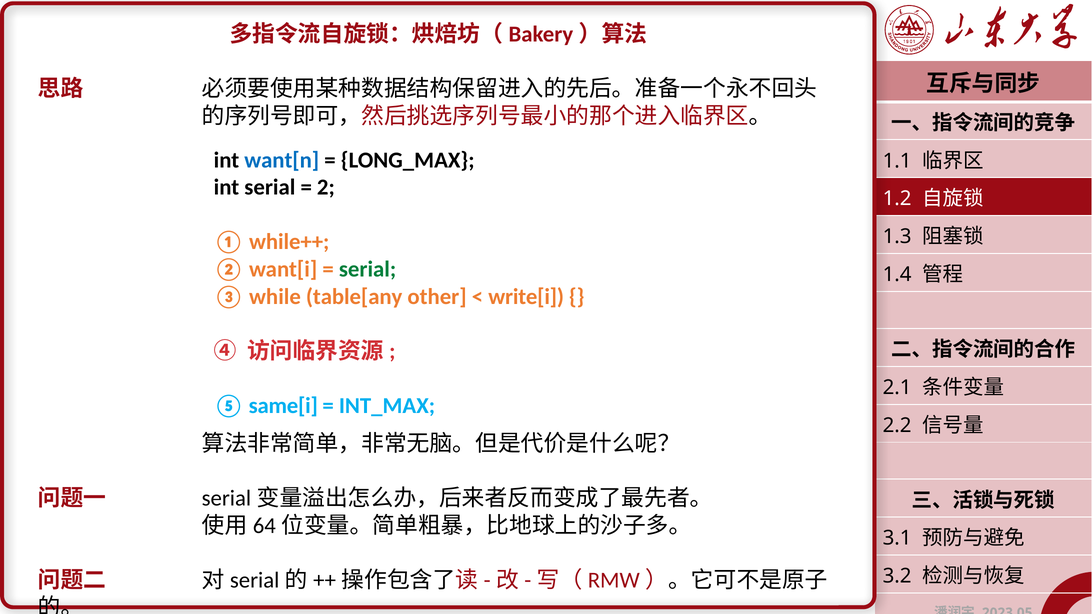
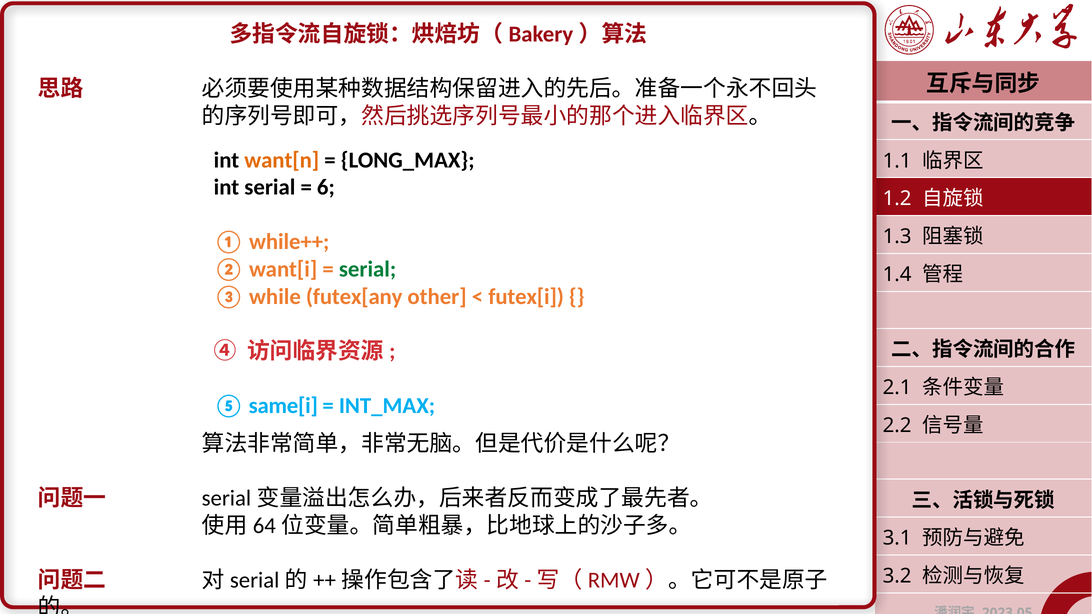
want[n colour: blue -> orange (282, 160)
2: 2 -> 6 (326, 187)
table[any: table[any -> futex[any (354, 297)
write[i: write[i -> futex[i (526, 297)
